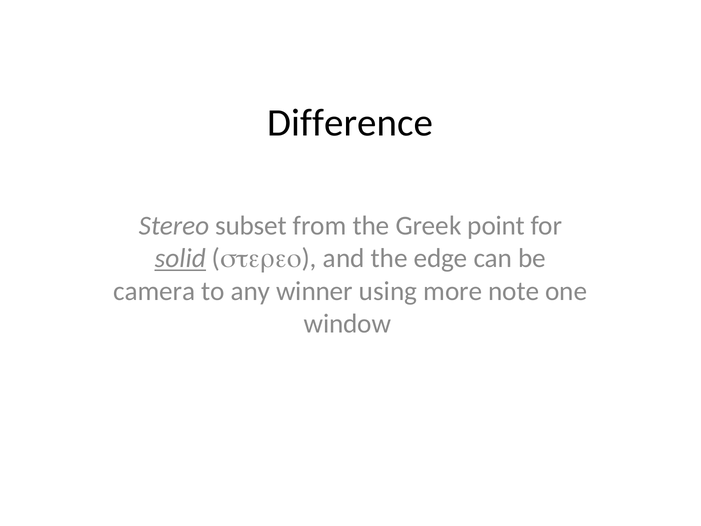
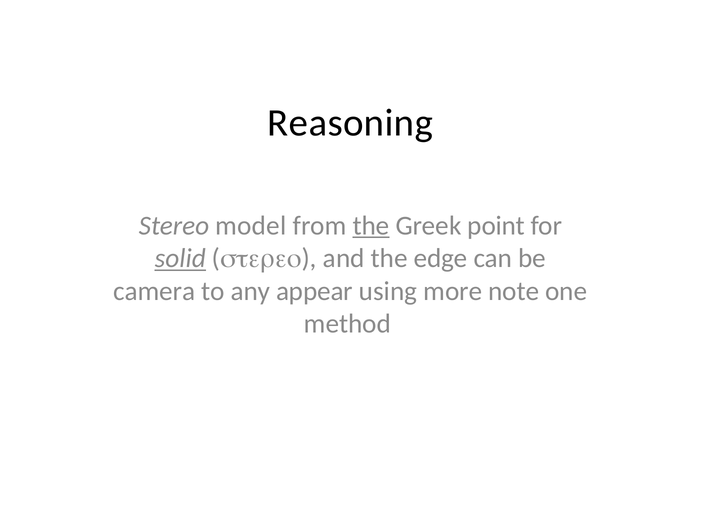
Difference: Difference -> Reasoning (350, 123)
subset: subset -> model (251, 226)
the underline: none -> present (371, 226)
winner: winner -> appear (315, 291)
window: window -> method (347, 324)
